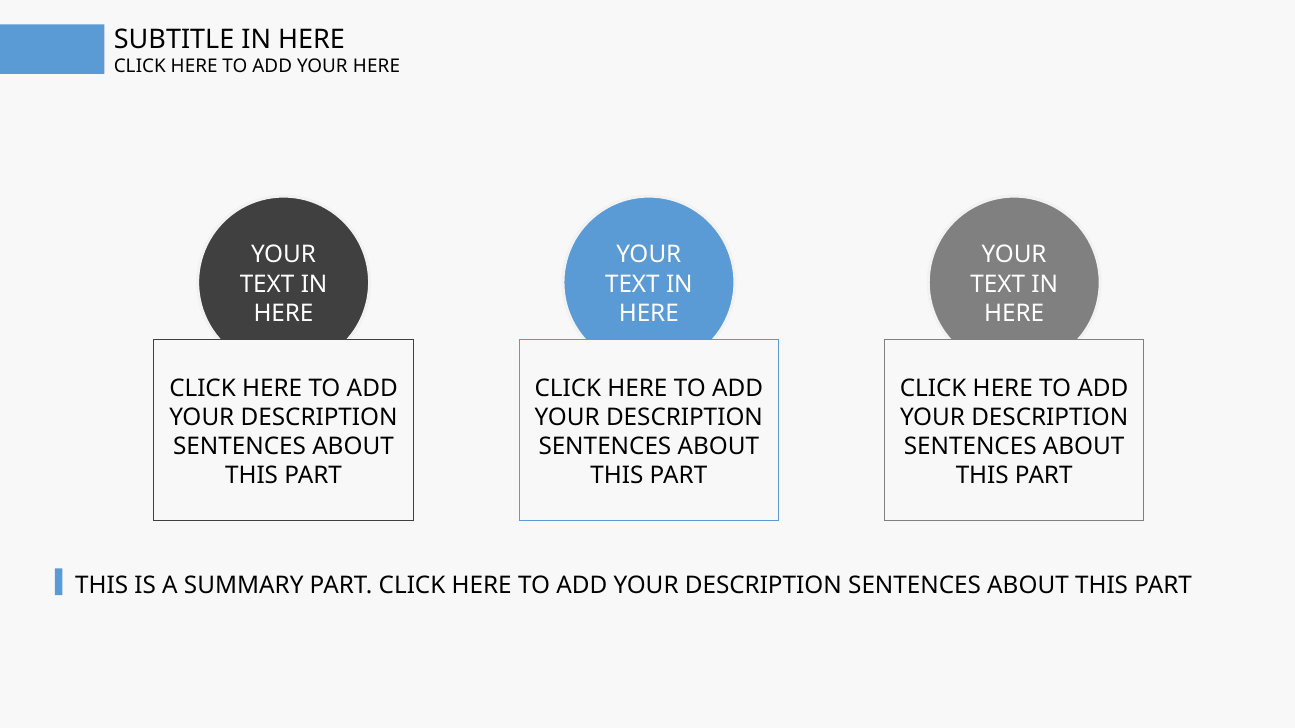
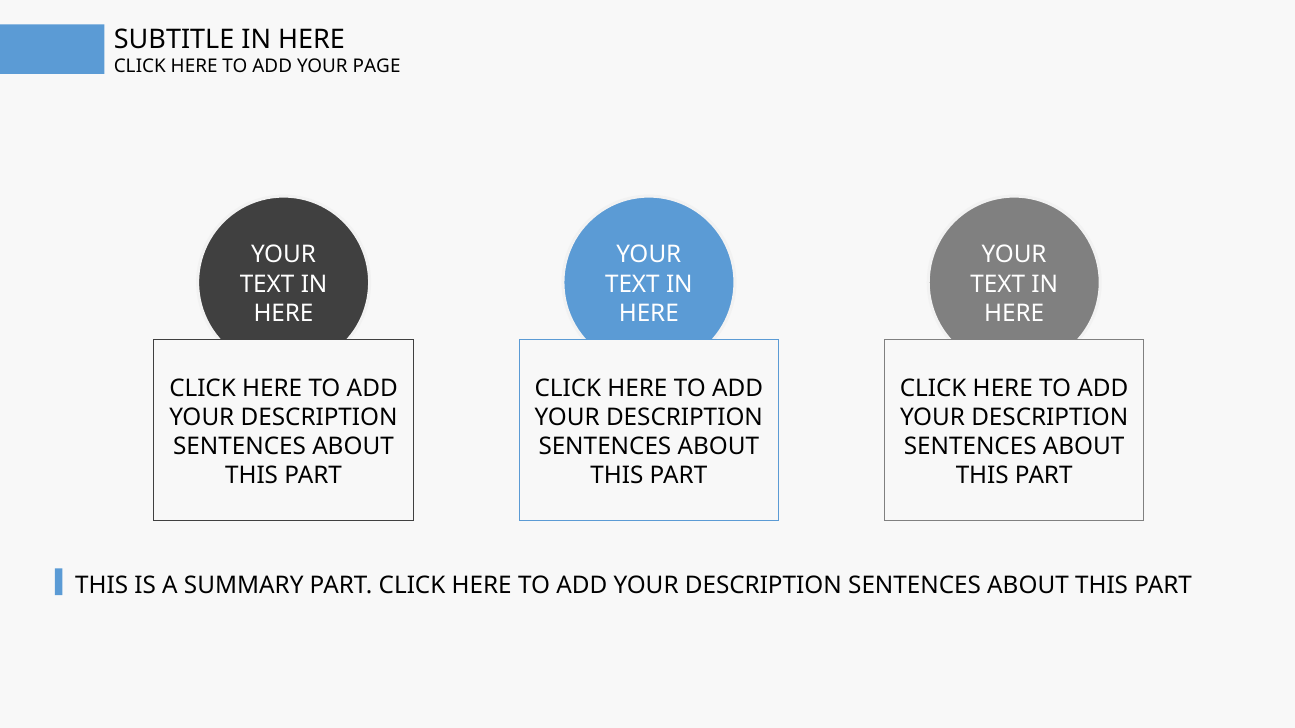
YOUR HERE: HERE -> PAGE (377, 66)
